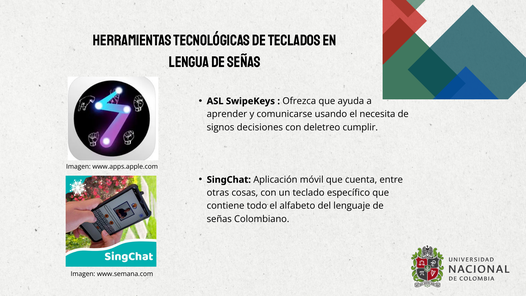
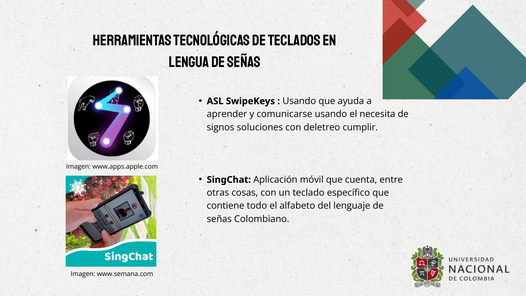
Ofrezca: Ofrezca -> Usando (299, 101)
decisiones: decisiones -> soluciones (260, 127)
